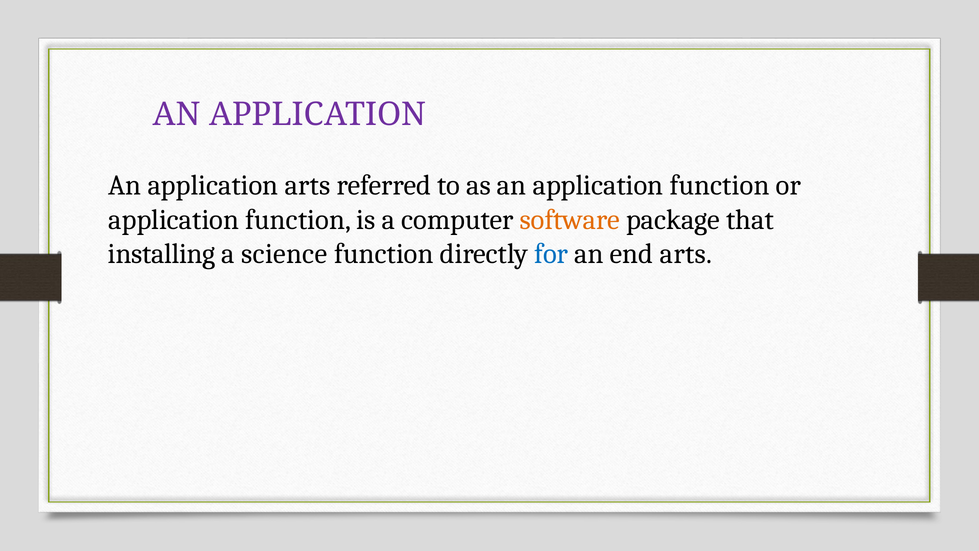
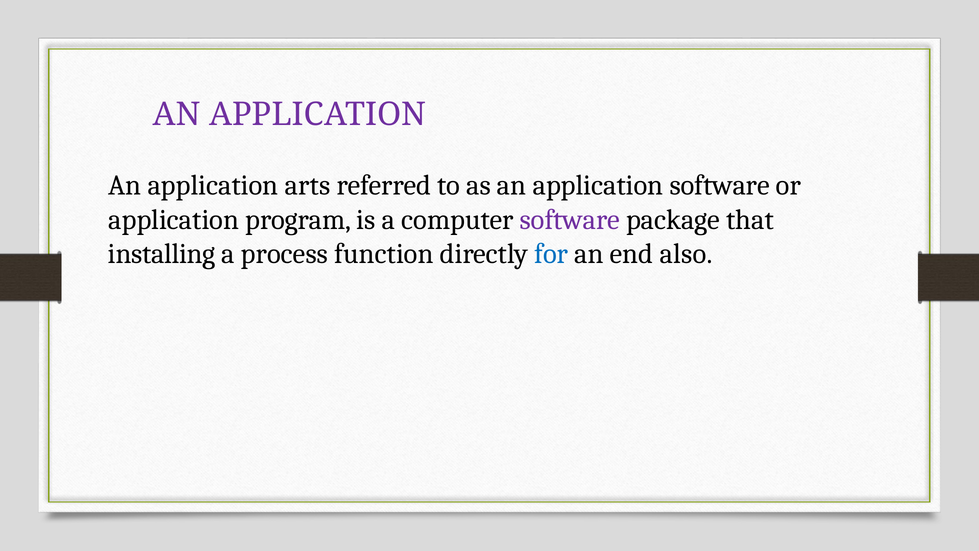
an application function: function -> software (720, 185)
function: function -> program (298, 220)
software colour: orange -> purple (570, 220)
science: science -> process (284, 254)
end arts: arts -> also (686, 254)
